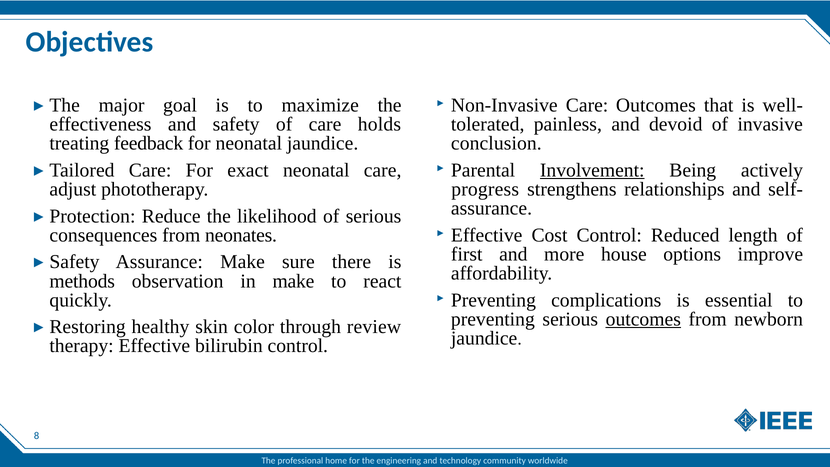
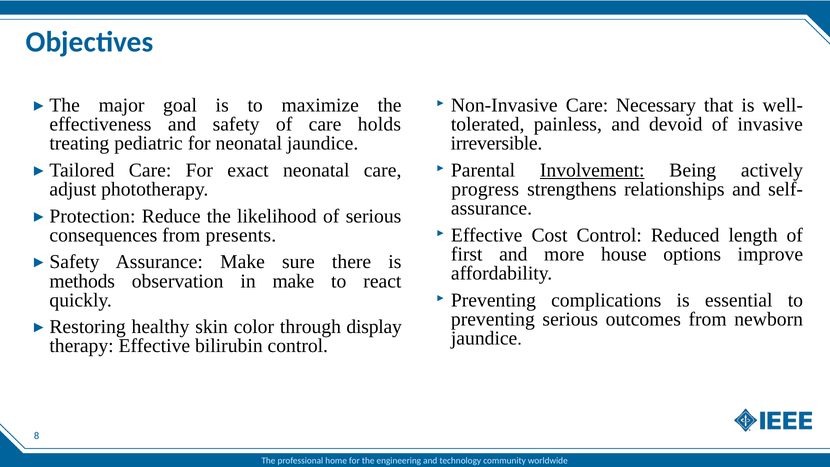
Care Outcomes: Outcomes -> Necessary (656, 105)
feedback: feedback -> pediatric (149, 143)
conclusion: conclusion -> irreversible (497, 143)
neonates: neonates -> presents (241, 235)
outcomes underline: present -> none (643, 319)
review: review -> display (374, 327)
